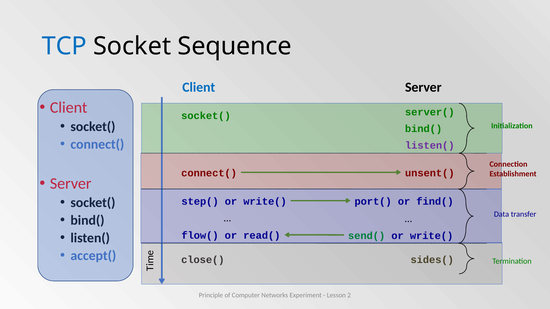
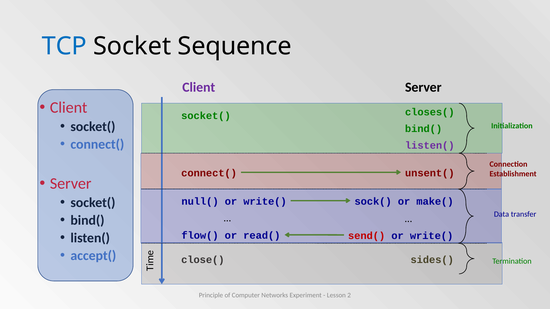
Client colour: blue -> purple (199, 88)
server(: server( -> closes( (430, 112)
step(: step( -> null( (200, 202)
port(: port( -> sock( (373, 202)
find(: find( -> make( (435, 202)
send( colour: green -> red (367, 236)
